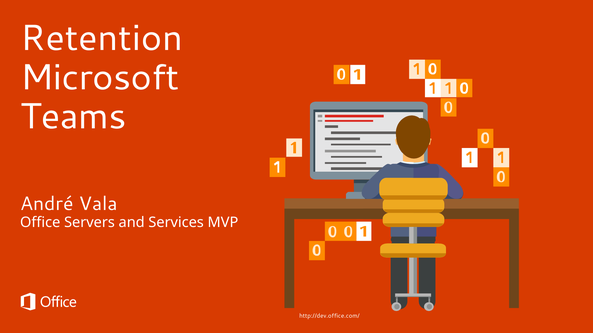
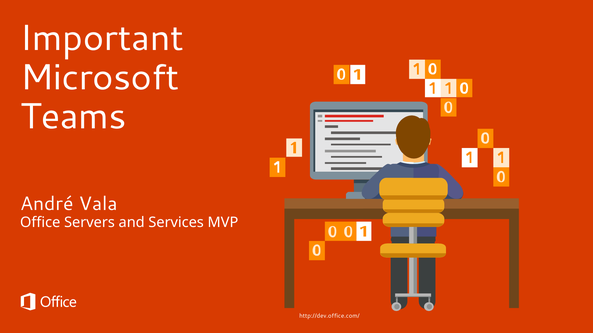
Retention: Retention -> Important (102, 38)
